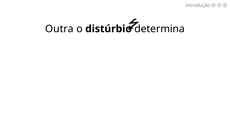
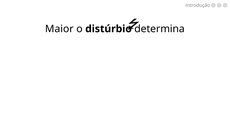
Outra: Outra -> Maior (59, 29)
